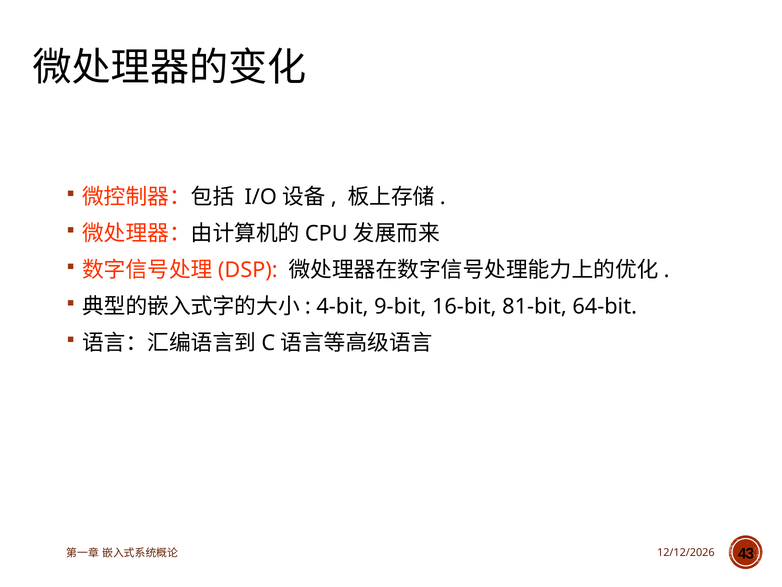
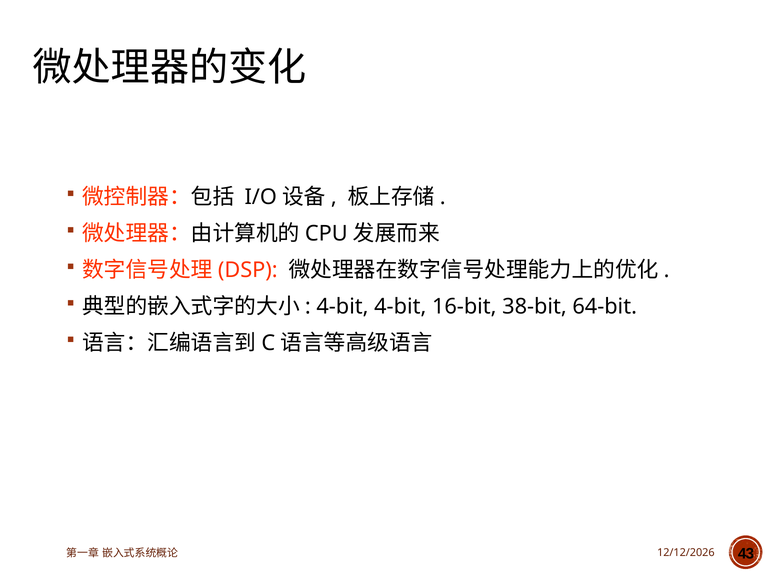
4-bit 9-bit: 9-bit -> 4-bit (400, 306)
81-bit: 81-bit -> 38-bit (534, 306)
